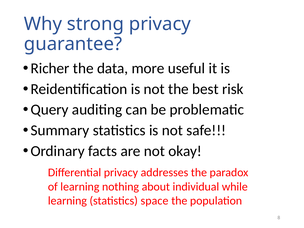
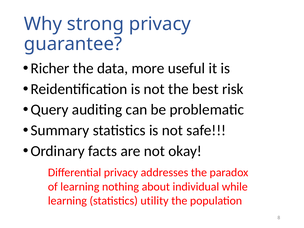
space: space -> utility (155, 201)
